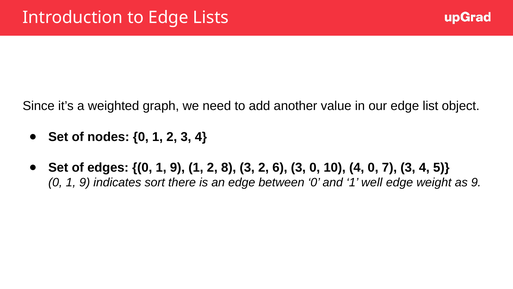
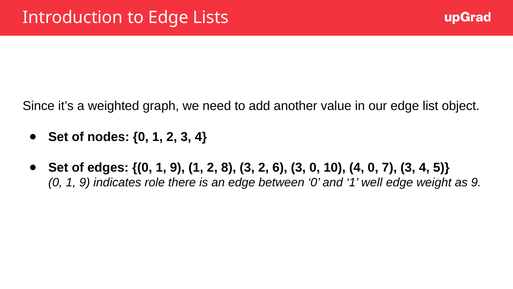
sort: sort -> role (155, 182)
